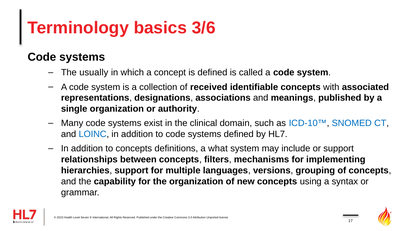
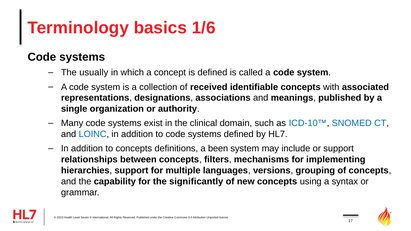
3/6: 3/6 -> 1/6 (204, 28)
what: what -> been (218, 149)
the organization: organization -> significantly (196, 182)
